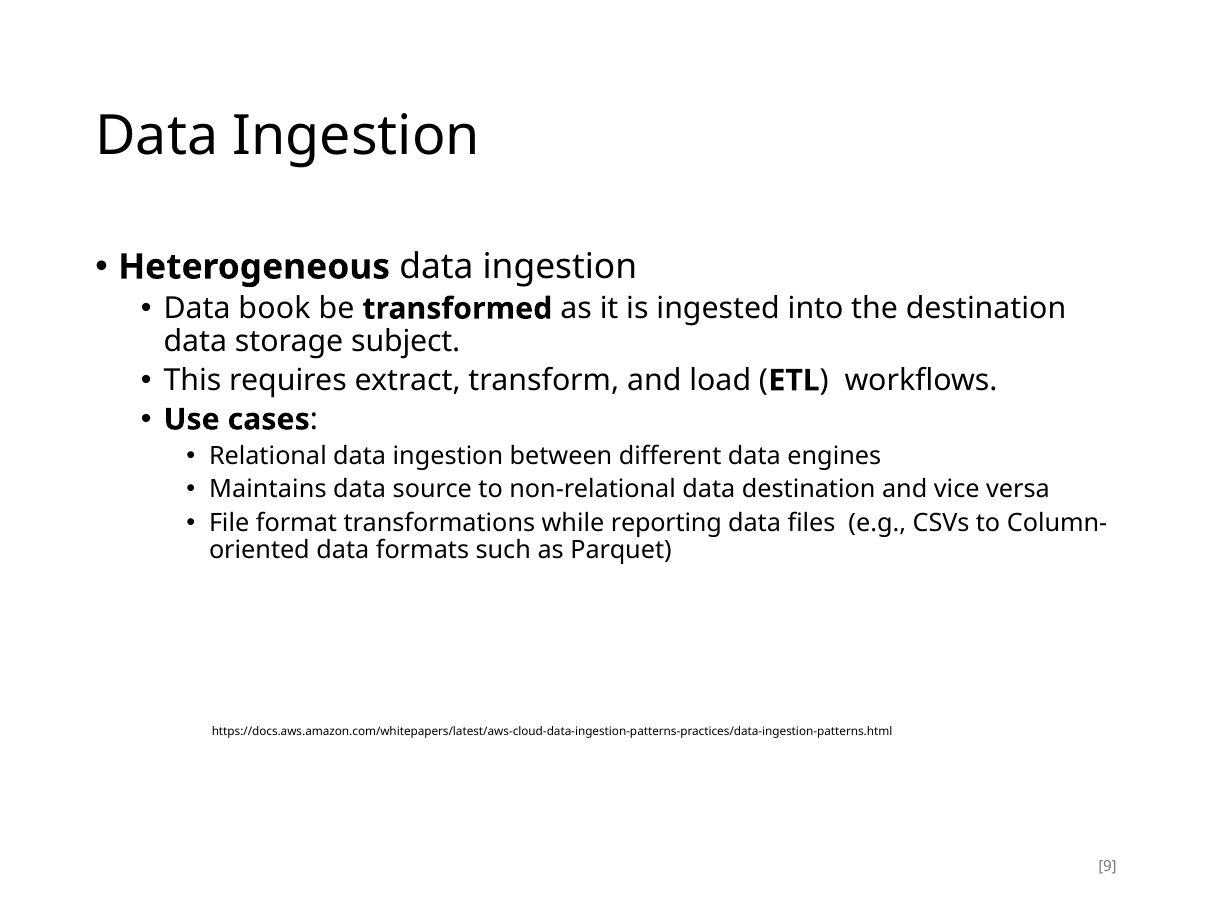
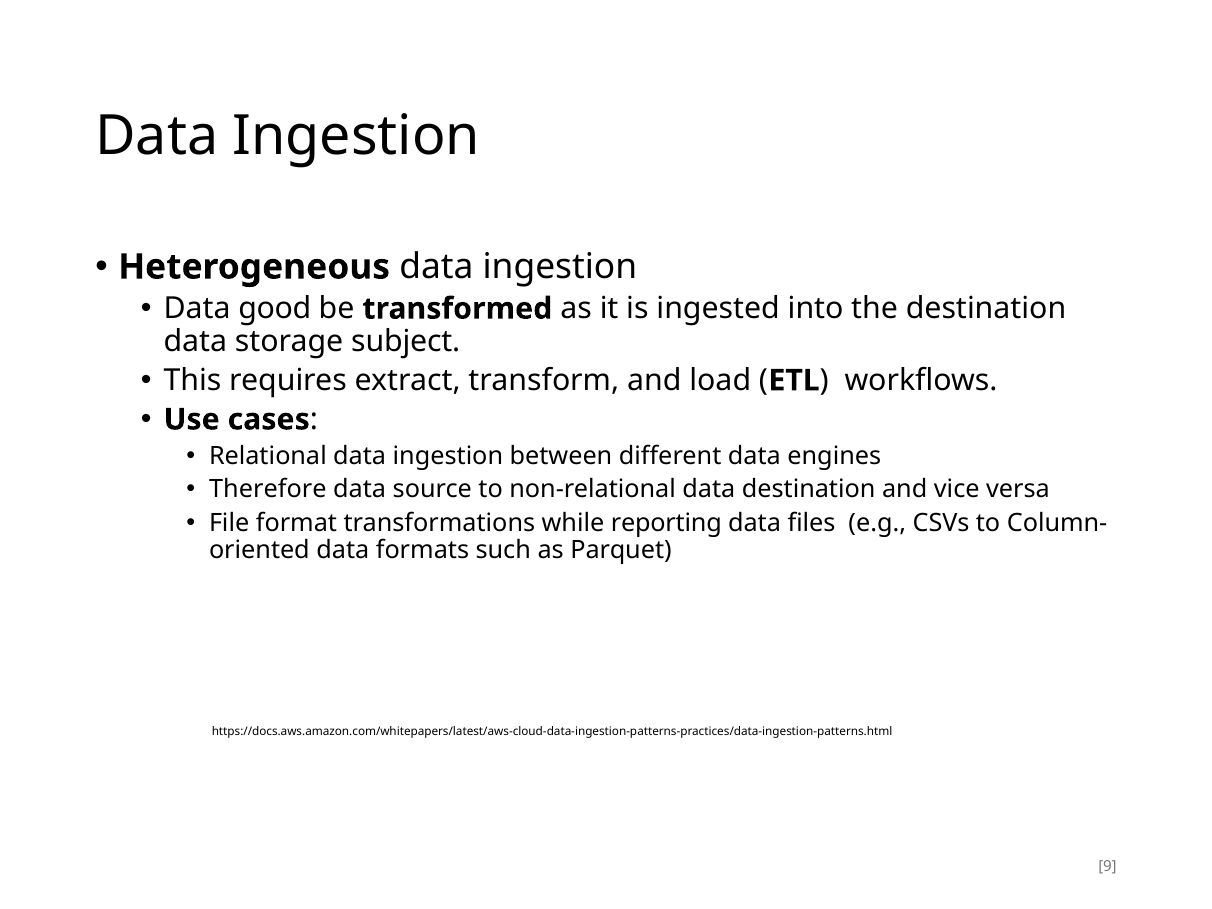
book: book -> good (275, 309)
Maintains: Maintains -> Therefore (268, 489)
